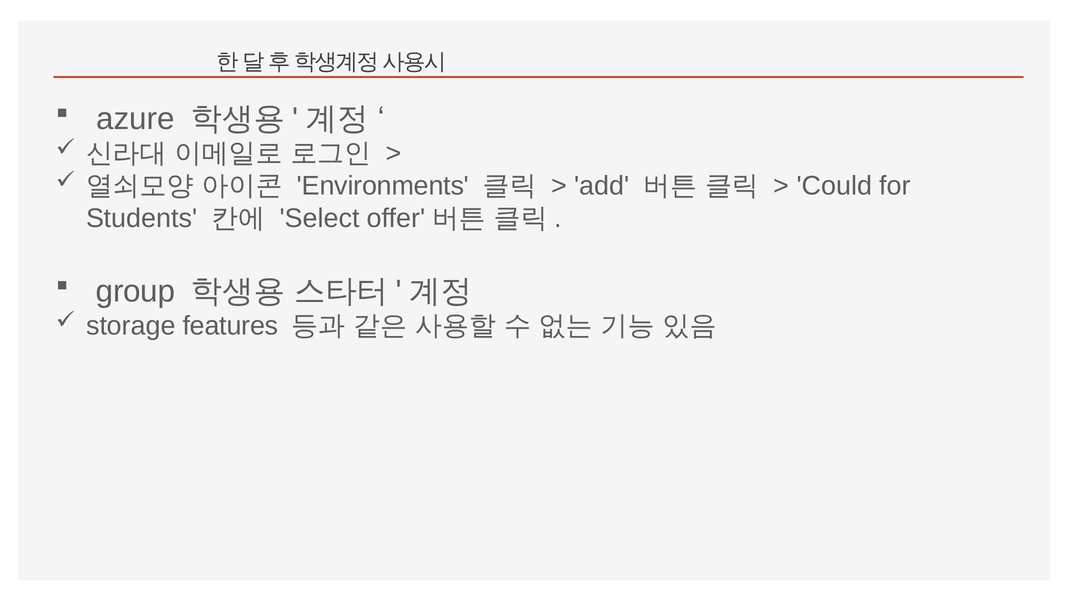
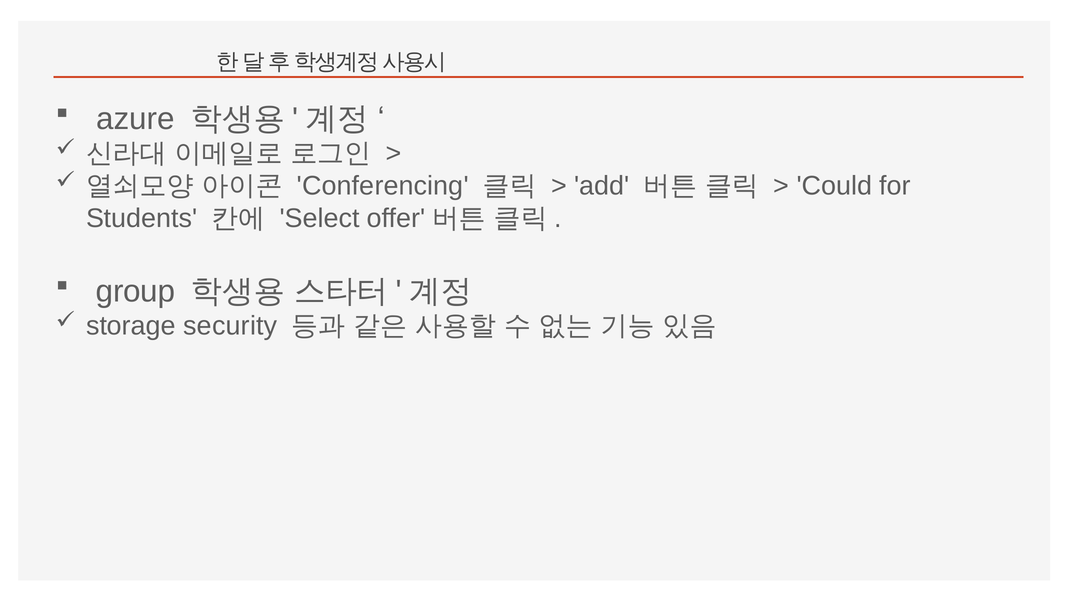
Environments: Environments -> Conferencing (383, 186)
features: features -> security (230, 326)
